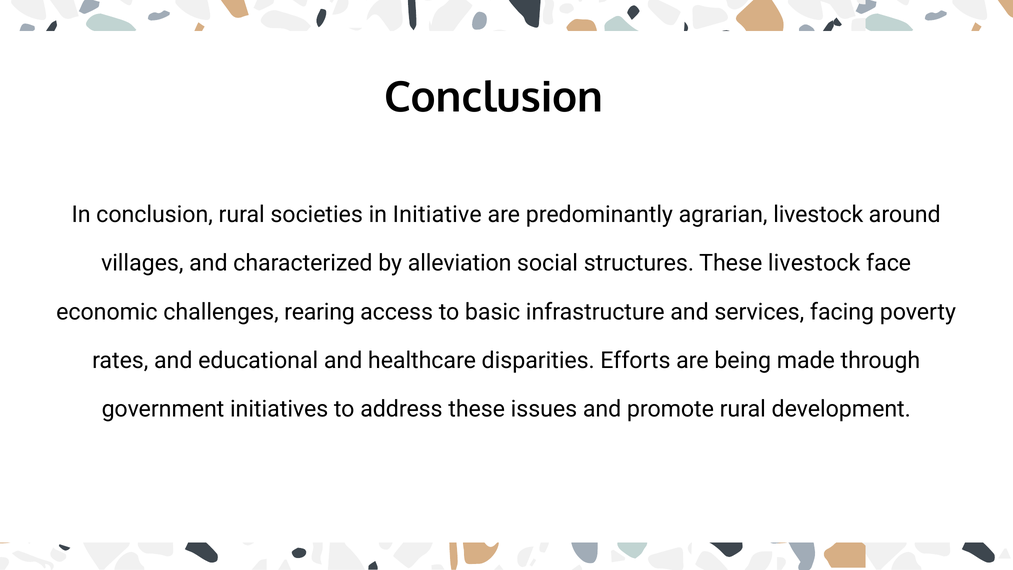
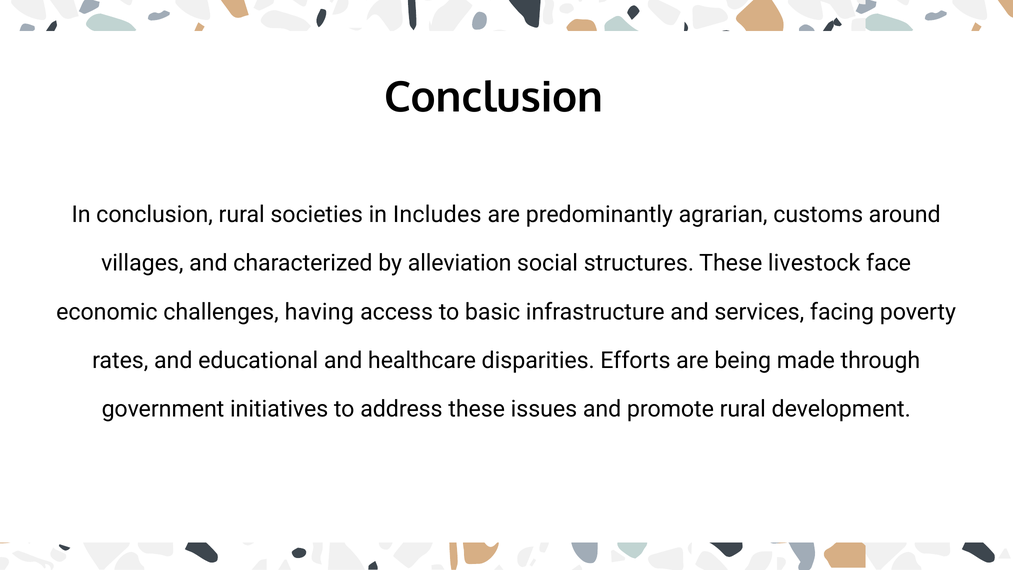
Initiative: Initiative -> Includes (437, 214)
agrarian livestock: livestock -> customs (818, 214)
rearing: rearing -> having (319, 312)
